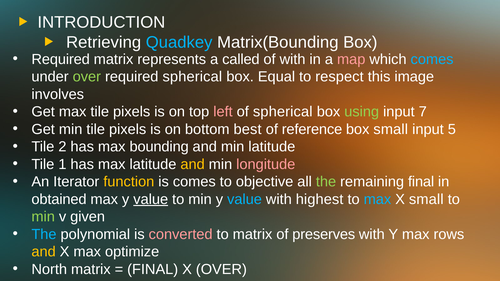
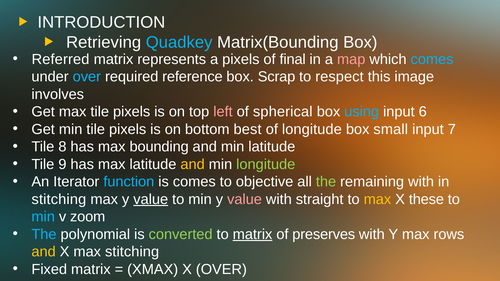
Required: Required -> Referred (61, 59)
a called: called -> pixels (241, 59)
of with: with -> final (293, 59)
over colour: light green -> light blue (87, 77)
required spherical: spherical -> reference (192, 77)
Equal: Equal -> Scrap (277, 77)
using colour: light green -> light blue (362, 112)
7: 7 -> 6 (423, 112)
of reference: reference -> longitude (312, 129)
5: 5 -> 7 (452, 129)
2: 2 -> 8 (62, 147)
1: 1 -> 9 (62, 164)
longitude colour: pink -> light green (266, 164)
function colour: yellow -> light blue (129, 182)
remaining final: final -> with (421, 182)
obtained: obtained -> stitching (59, 199)
value colour: light blue -> pink (244, 199)
highest: highest -> straight (320, 199)
max colour: light blue -> yellow (377, 199)
X small: small -> these (426, 199)
min colour: light green -> light blue (43, 217)
given: given -> zoom (88, 217)
converted colour: pink -> light green (181, 234)
matrix underline: none -> present (253, 234)
max optimize: optimize -> stitching (132, 252)
North: North -> Fixed (49, 269)
FINAL: FINAL -> XMAX (153, 269)
